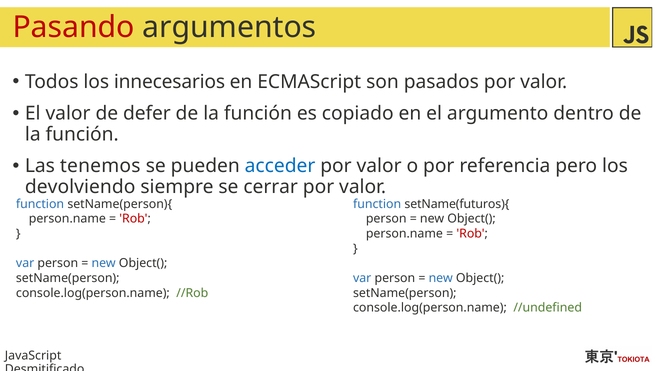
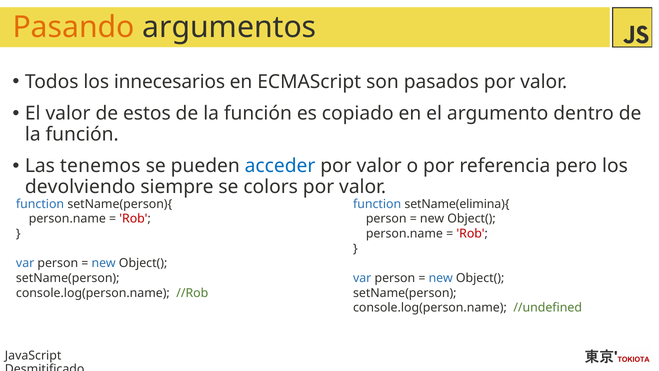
Pasando colour: red -> orange (74, 27)
defer: defer -> estos (147, 113)
cerrar: cerrar -> colors (271, 187)
setName(futuros){: setName(futuros){ -> setName(elimina){ (457, 204)
